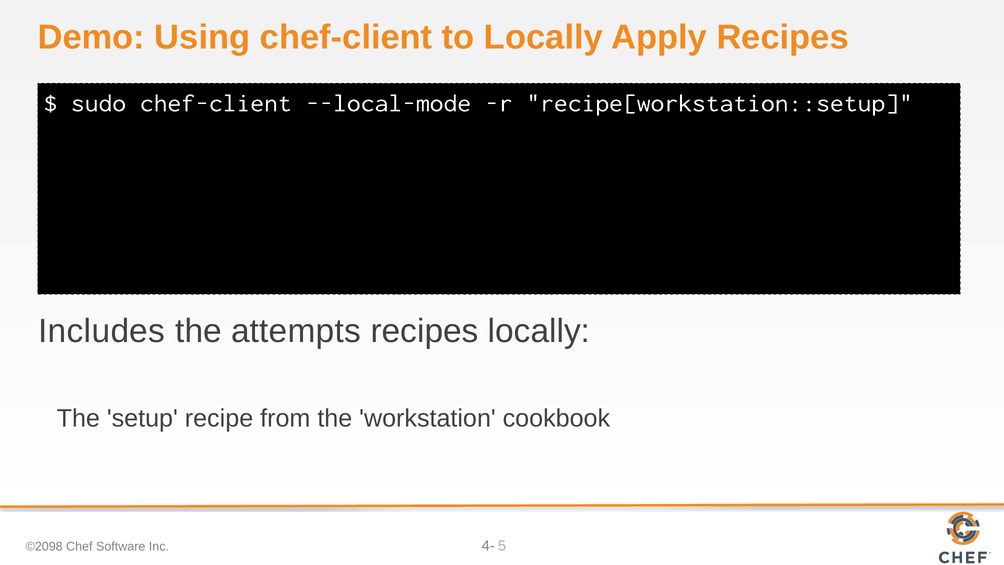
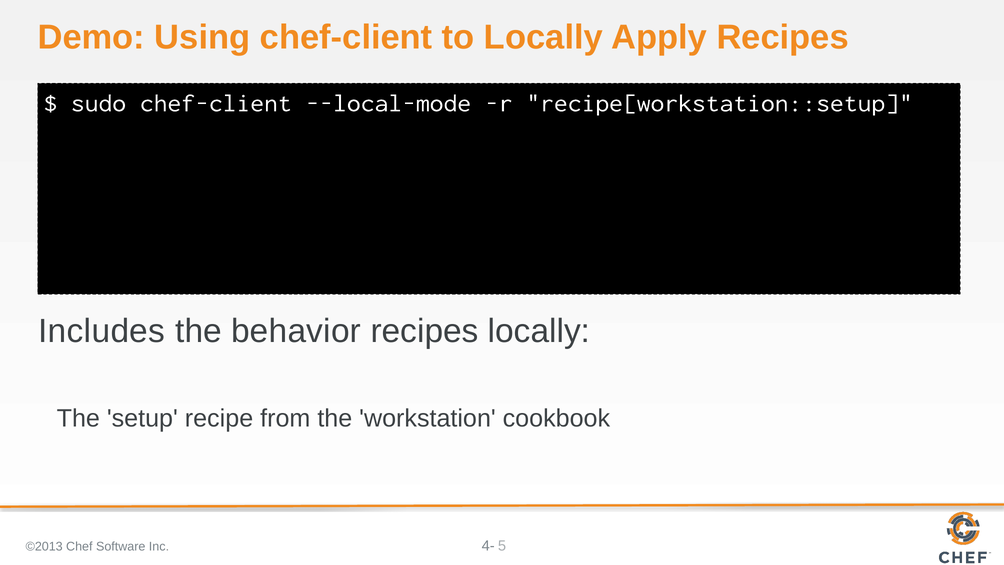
attempts: attempts -> behavior (296, 331)
©2098: ©2098 -> ©2013 (44, 546)
